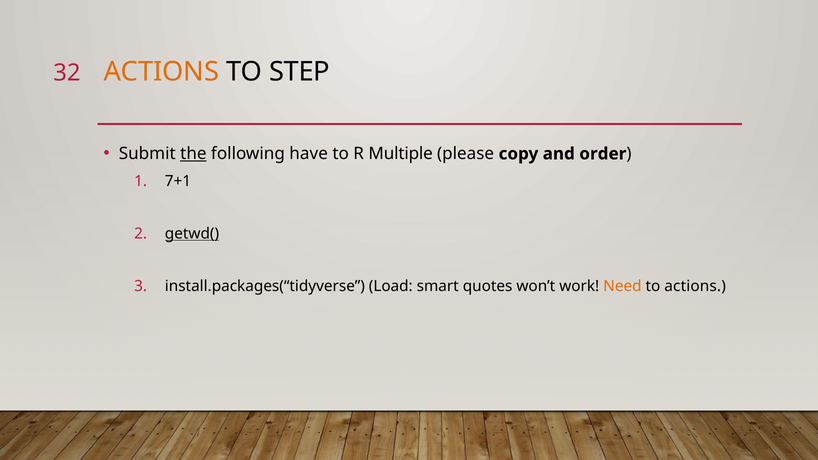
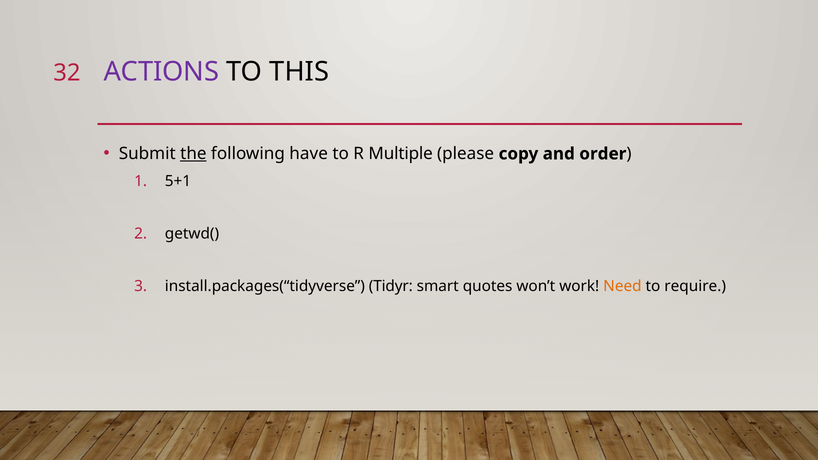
ACTIONS colour: orange -> purple (161, 72)
STEP: STEP -> THIS (299, 72)
7+1: 7+1 -> 5+1 (178, 181)
getwd( underline: present -> none (192, 234)
Load: Load -> Tidyr (391, 286)
to actions: actions -> require (695, 286)
